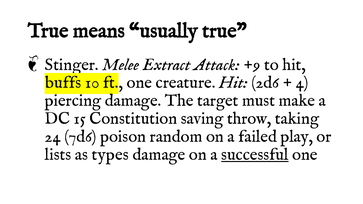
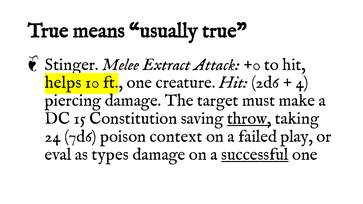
+9: +9 -> +0 (252, 65)
buffs: buffs -> helps (63, 83)
throw underline: none -> present (249, 118)
random: random -> context (176, 136)
lists: lists -> eval (58, 154)
